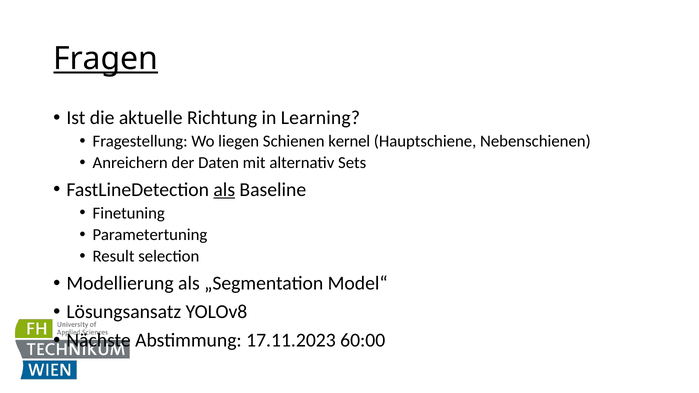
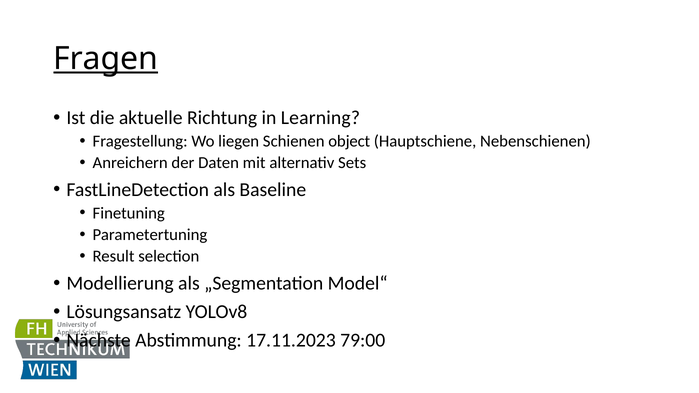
kernel: kernel -> object (349, 141)
als underline: present -> none (224, 190)
60:00: 60:00 -> 79:00 (363, 341)
